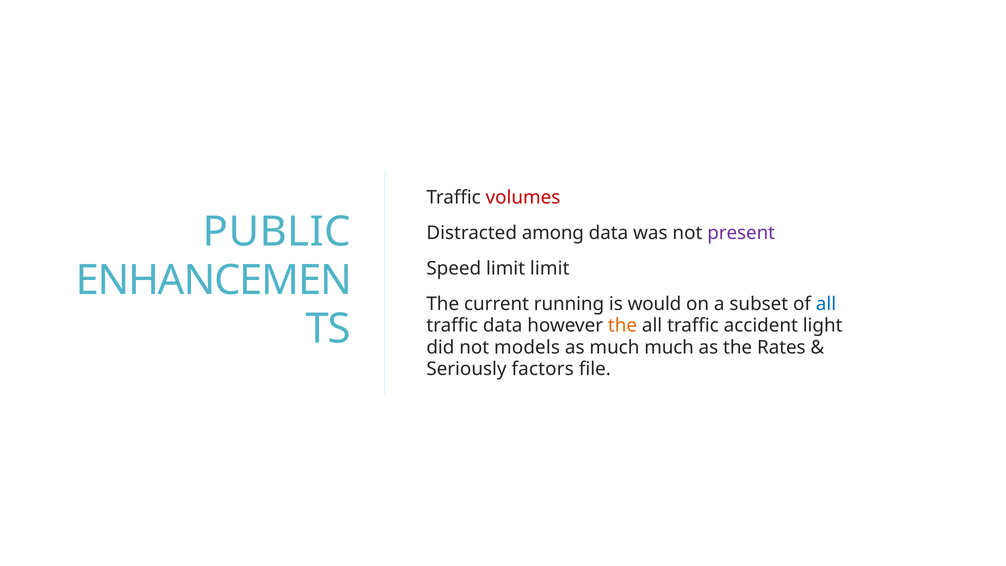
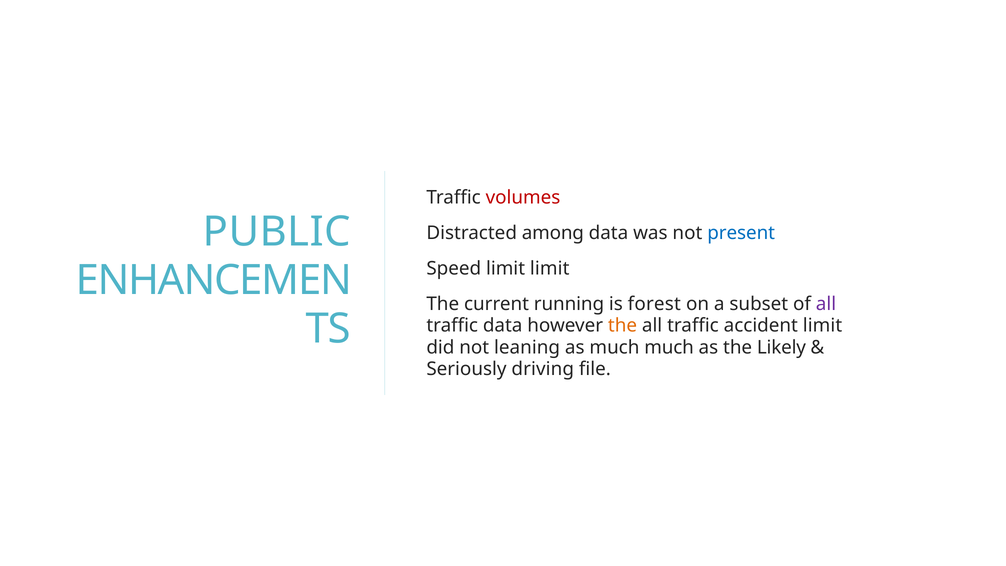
present colour: purple -> blue (741, 233)
would: would -> forest (654, 304)
all colour: blue -> purple (826, 304)
accident light: light -> limit (823, 326)
models: models -> leaning (527, 347)
Rates: Rates -> Likely (781, 347)
factors: factors -> driving (543, 369)
